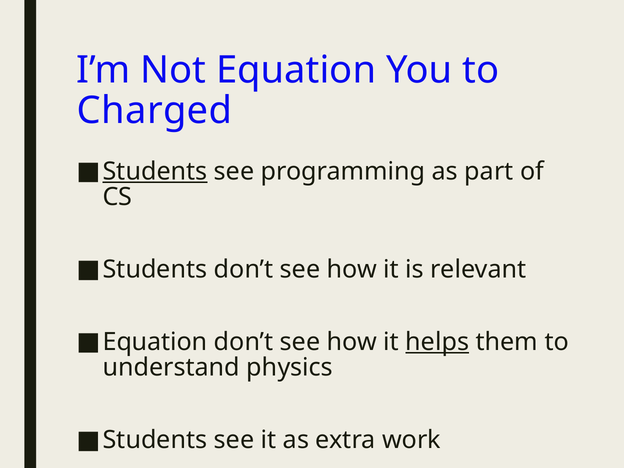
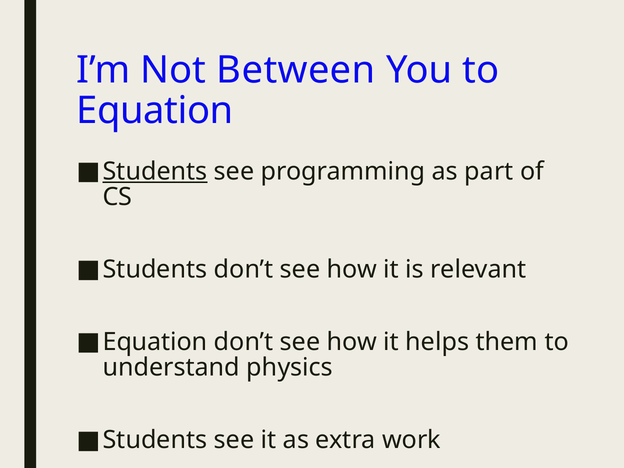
Not Equation: Equation -> Between (296, 70)
Charged: Charged -> Equation (155, 111)
helps underline: present -> none (437, 342)
